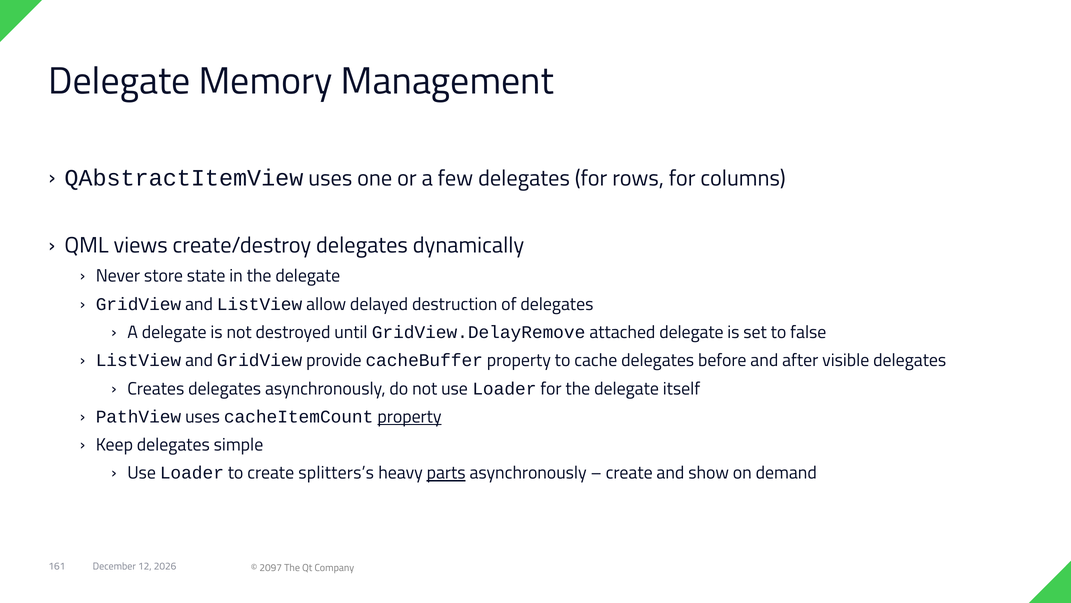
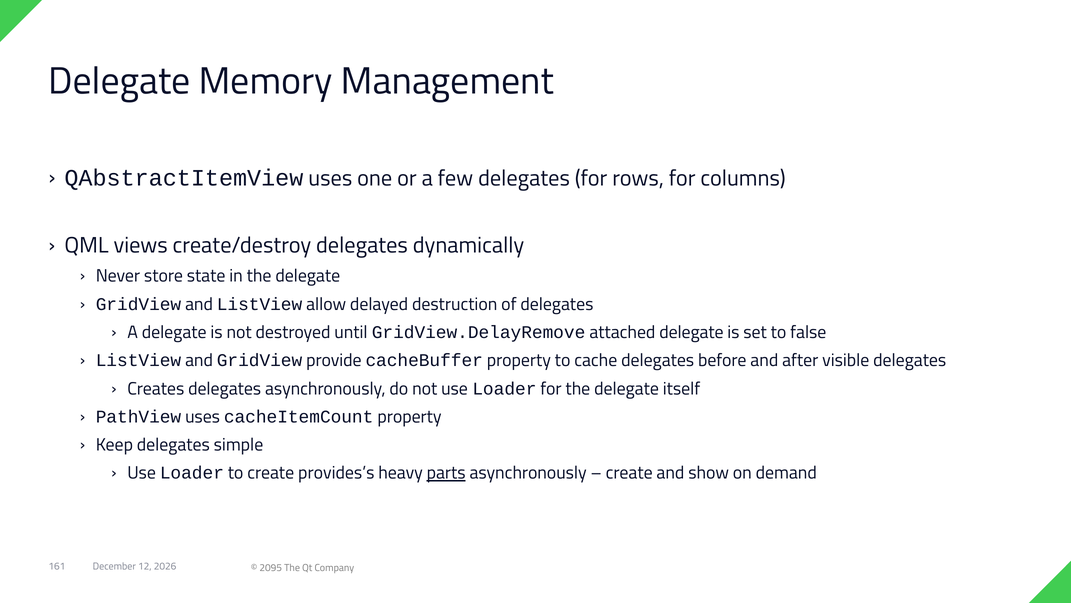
property underline: present -> none (410, 416)
splitters’s: splitters’s -> provides’s (336, 473)
2097: 2097 -> 2095 (271, 568)
